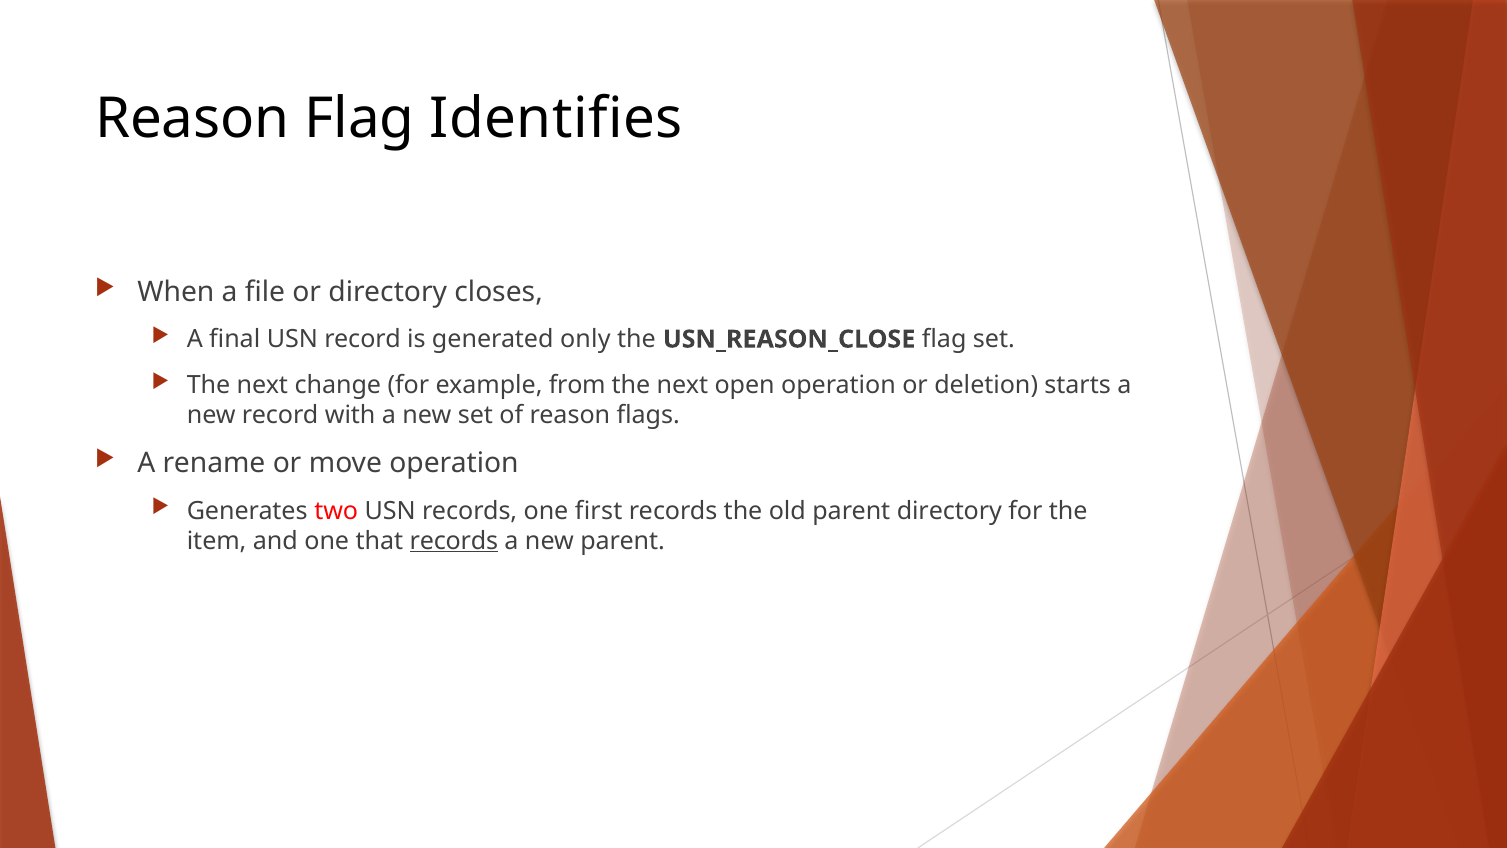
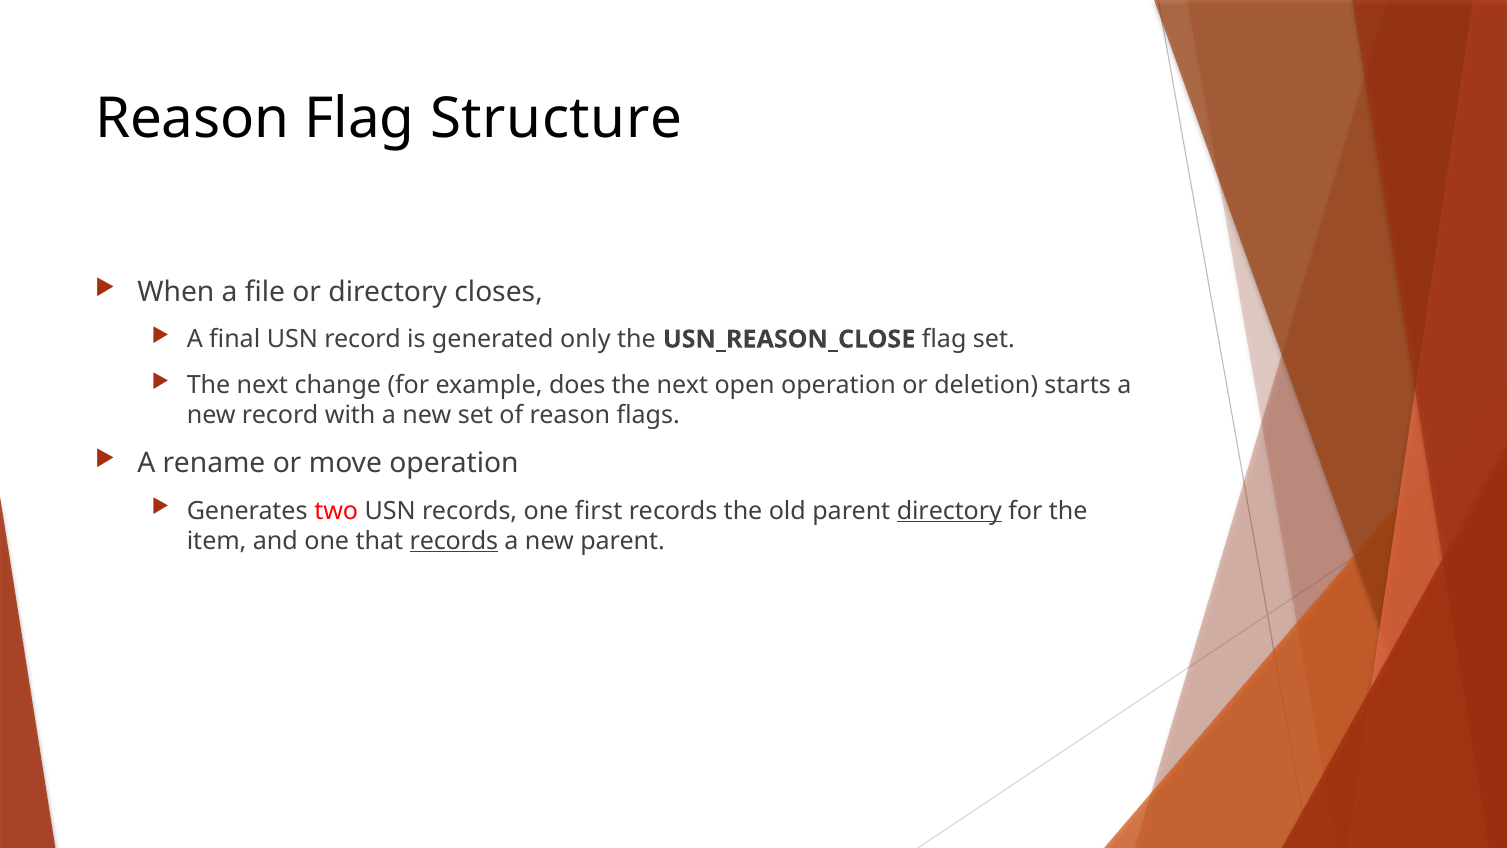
Identifies: Identifies -> Structure (556, 119)
from: from -> does (577, 385)
directory underline: none -> present (949, 511)
